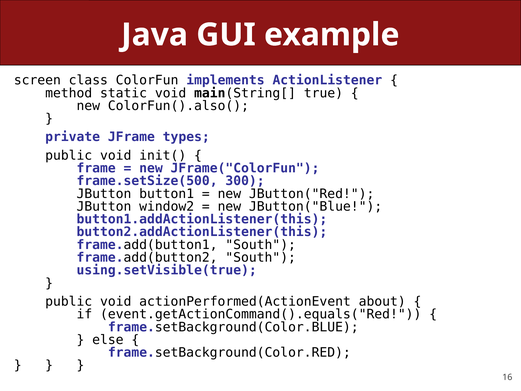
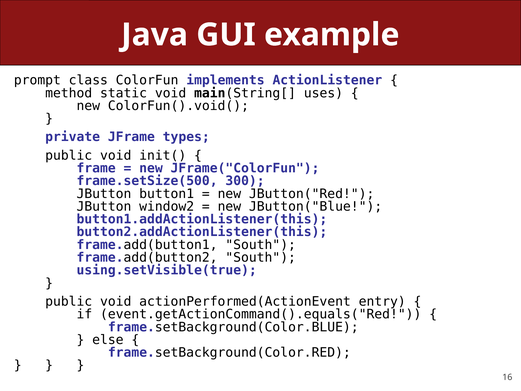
screen: screen -> prompt (37, 80)
true: true -> uses (323, 93)
ColorFun().also(: ColorFun().also( -> ColorFun().void( (178, 106)
about: about -> entry (382, 301)
